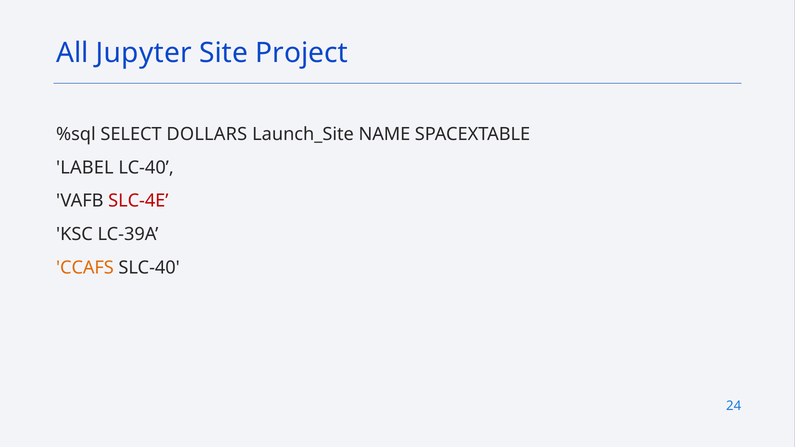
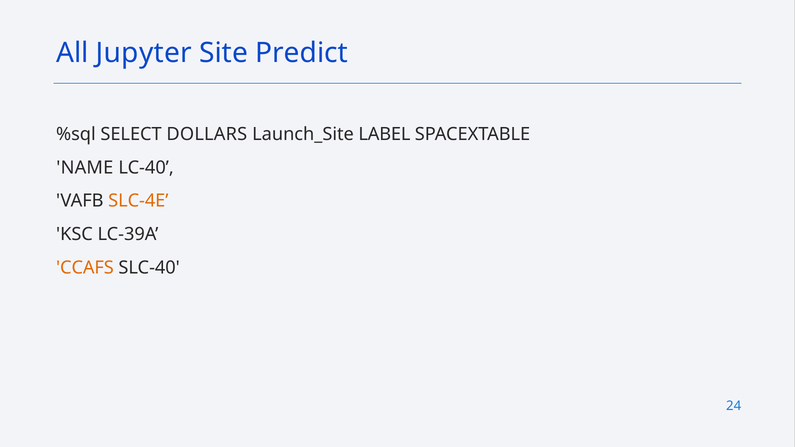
Project: Project -> Predict (302, 53)
NAME: NAME -> LABEL (384, 134)
LABEL: LABEL -> NAME (85, 168)
SLC-4E colour: red -> orange (138, 201)
